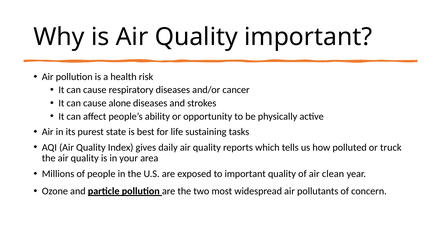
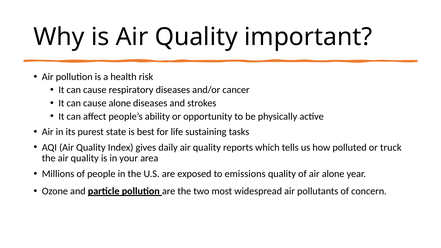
to important: important -> emissions (245, 174)
air clean: clean -> alone (333, 174)
